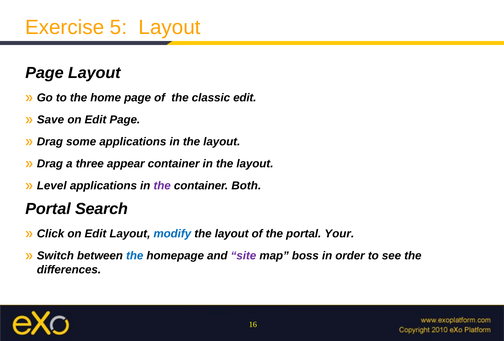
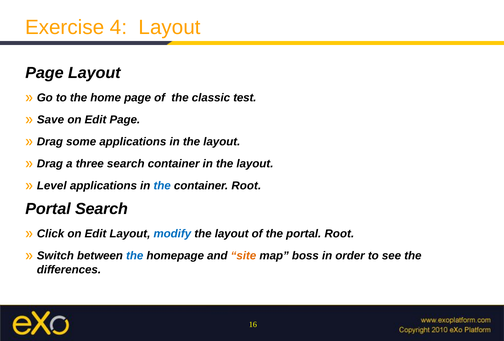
5: 5 -> 4 (119, 28)
classic edit: edit -> test (245, 98)
three appear: appear -> search (126, 164)
the colour: purple -> blue (162, 186)
container Both: Both -> Root (246, 186)
portal Your: Your -> Root (339, 234)
site colour: purple -> orange (243, 256)
